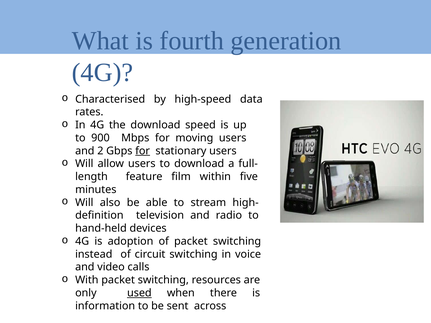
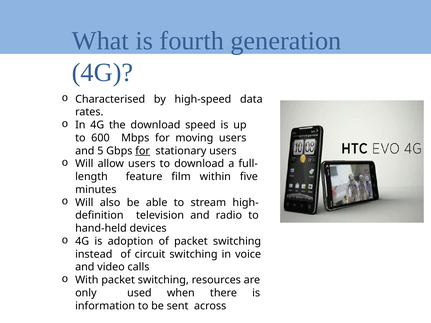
900: 900 -> 600 (100, 138)
2: 2 -> 5 (100, 151)
used underline: present -> none (139, 293)
